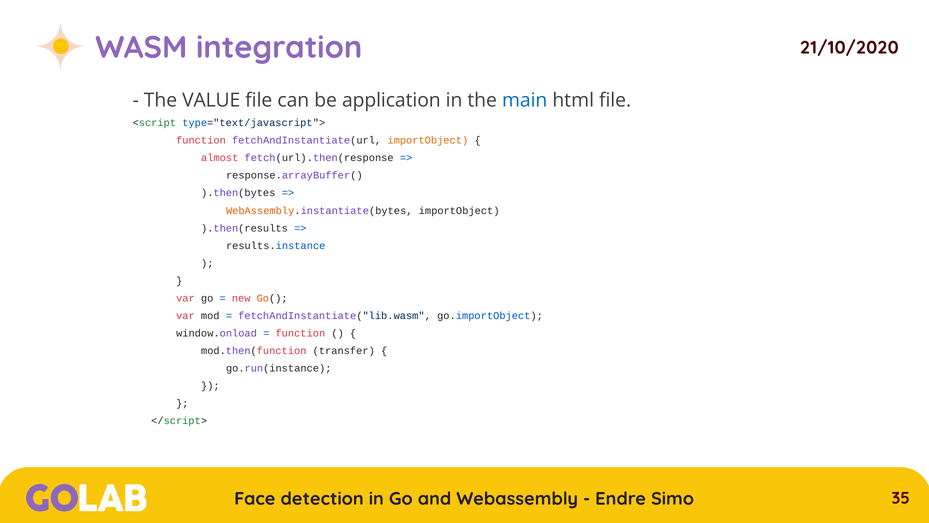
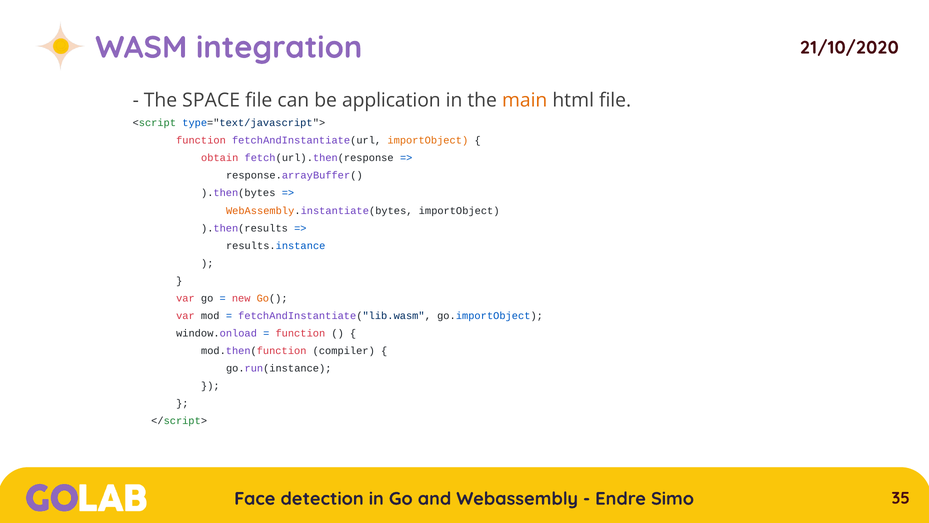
VALUE: VALUE -> SPACE (211, 101)
main colour: blue -> orange (525, 101)
almost: almost -> obtain (220, 158)
transfer: transfer -> compiler (344, 351)
